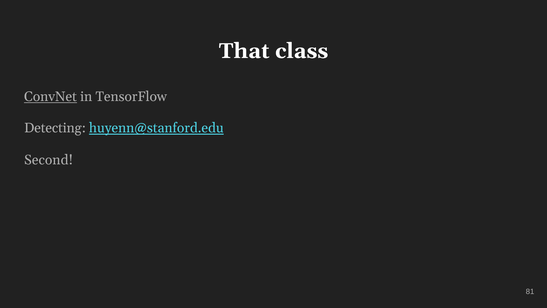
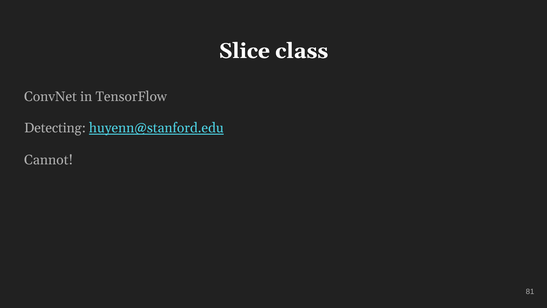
That: That -> Slice (244, 51)
ConvNet underline: present -> none (50, 97)
Second: Second -> Cannot (49, 160)
